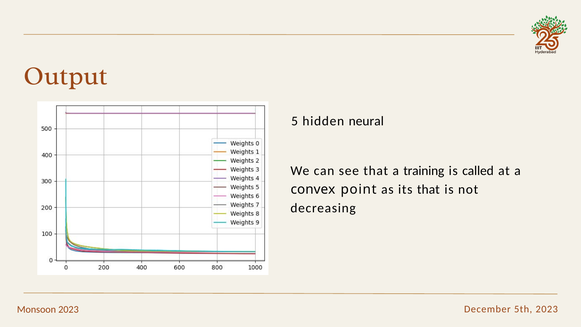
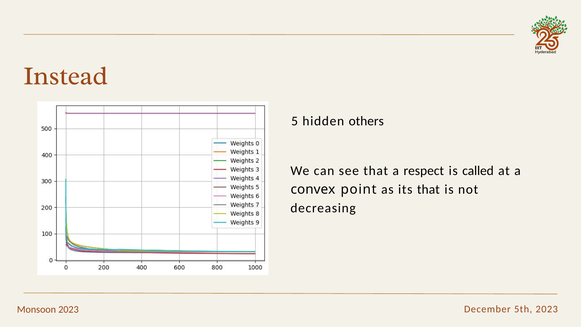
Output: Output -> Instead (66, 76)
neural: neural -> others (366, 121)
training: training -> respect (424, 171)
